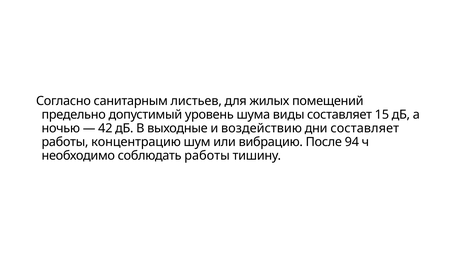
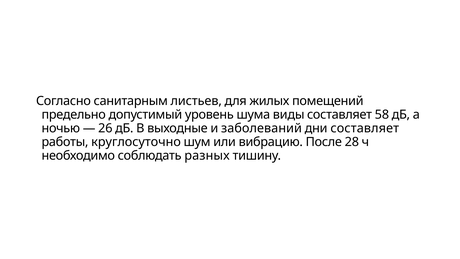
15: 15 -> 58 (382, 115)
42: 42 -> 26 (105, 128)
воздействию: воздействию -> заболеваний (261, 128)
концентрацию: концентрацию -> круглосуточно (136, 142)
94: 94 -> 28 (352, 142)
соблюдать работы: работы -> разных (207, 155)
